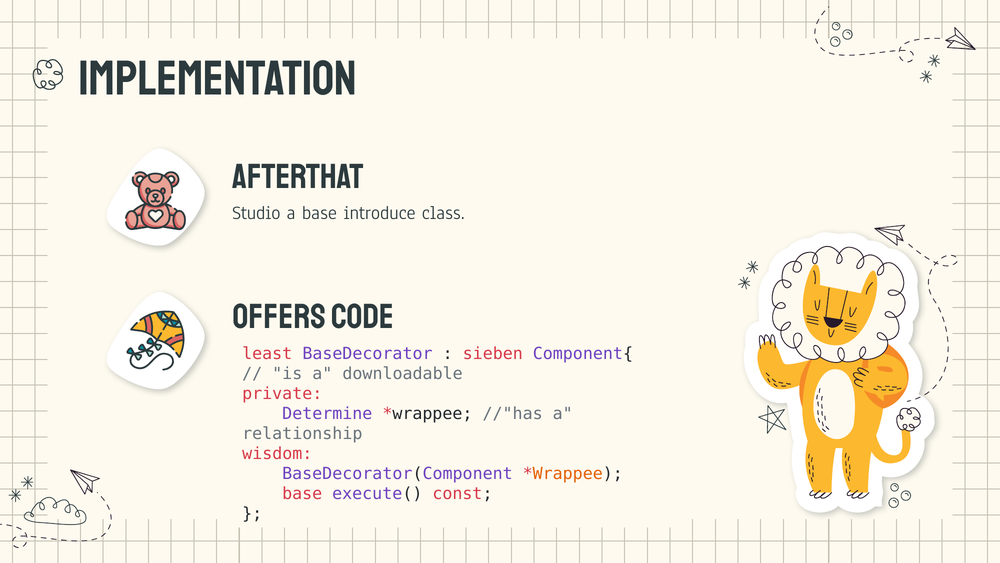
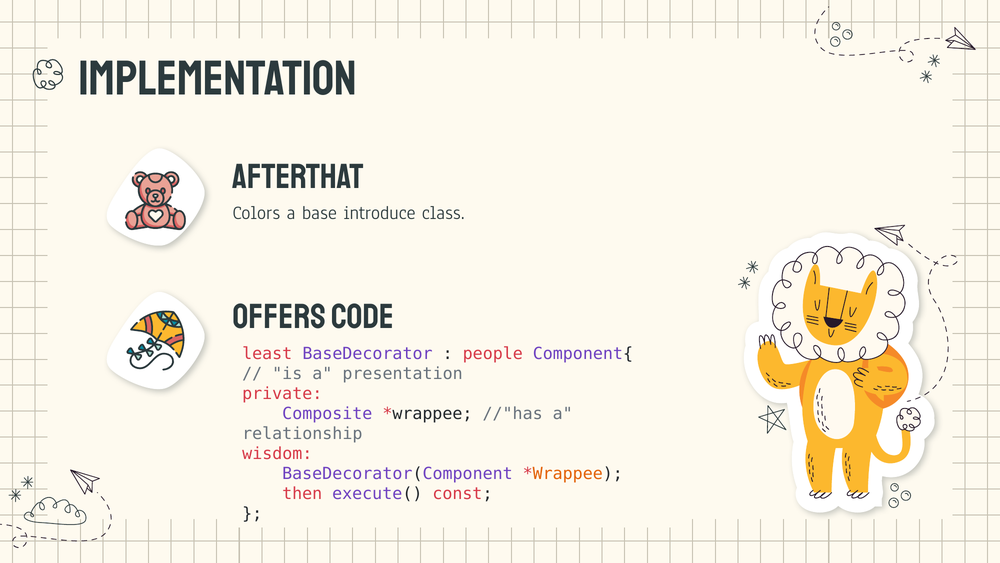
Studio: Studio -> Colors (256, 212)
sieben: sieben -> people (493, 353)
downloadable: downloadable -> presentation (403, 373)
Determine: Determine -> Composite (327, 413)
base: base -> then (302, 493)
